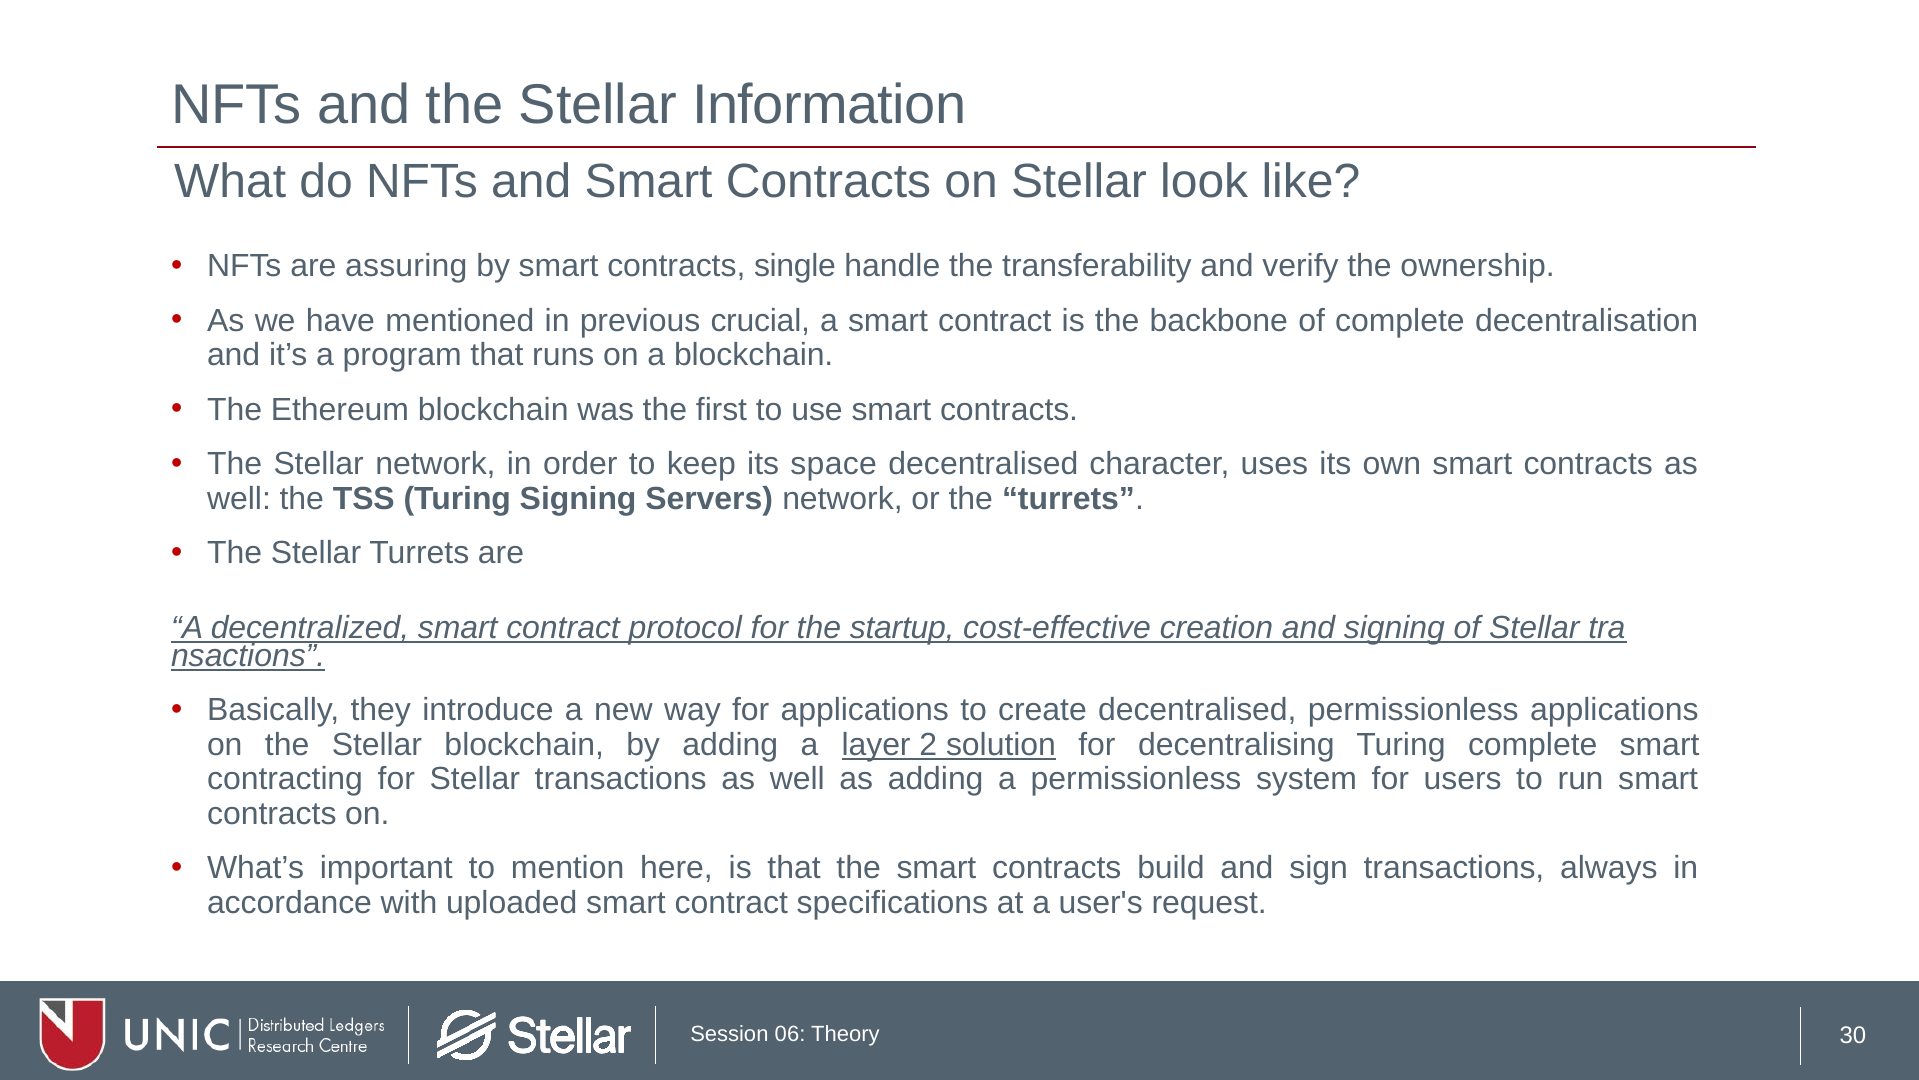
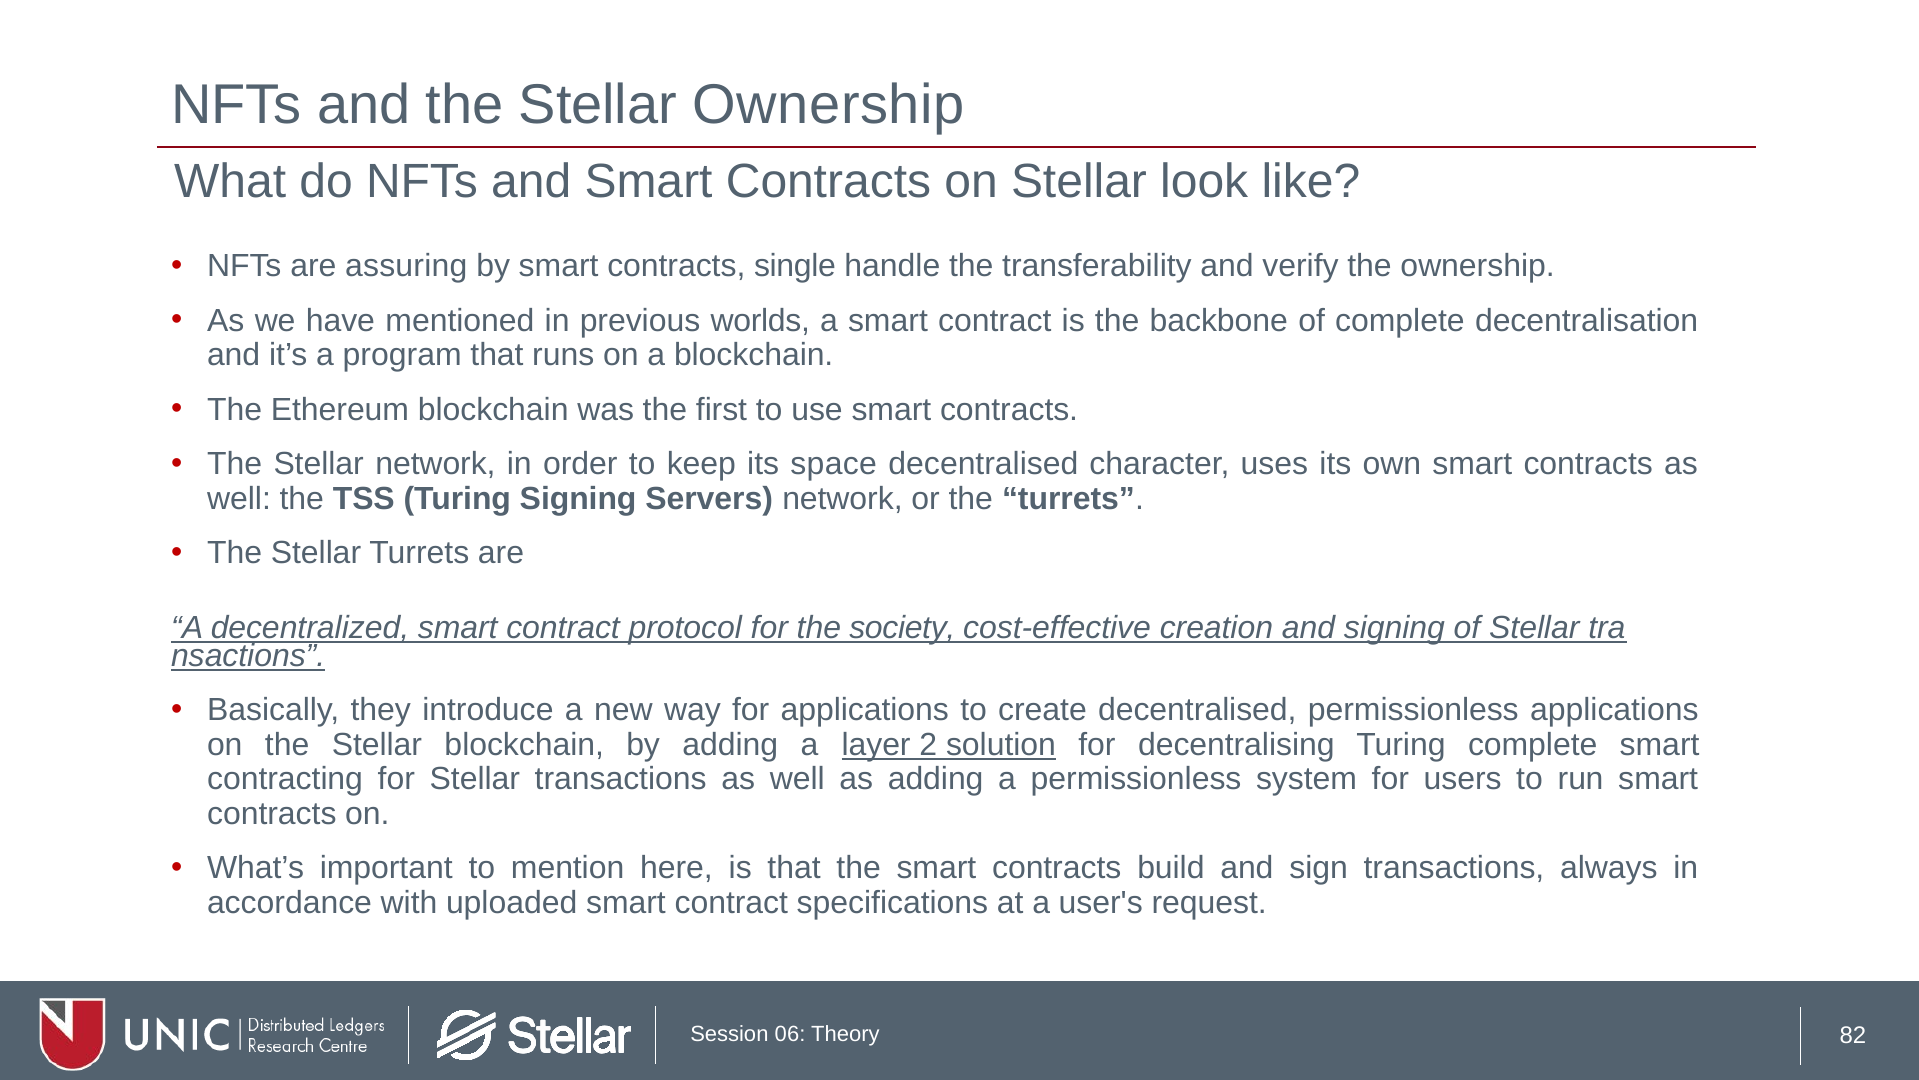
Stellar Information: Information -> Ownership (829, 105)
crucial: crucial -> worlds (760, 320)
startup: startup -> society (902, 628)
30: 30 -> 82 (1853, 1035)
